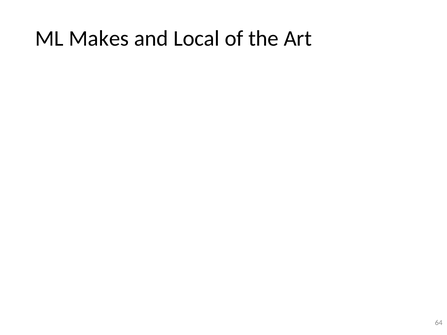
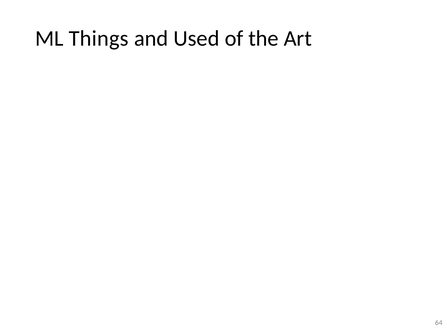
Makes: Makes -> Things (99, 39)
Local: Local -> Used (196, 39)
